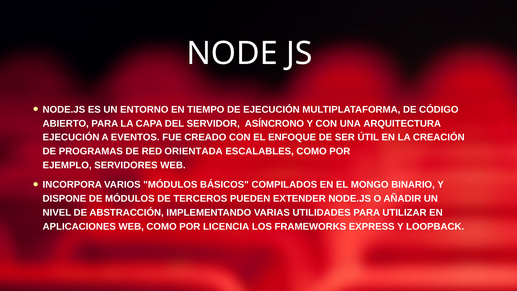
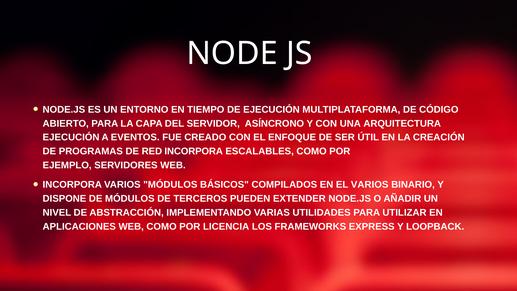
RED ORIENTADA: ORIENTADA -> INCORPORA (194, 151)
EL MONGO: MONGO -> VARIOS (370, 185)
